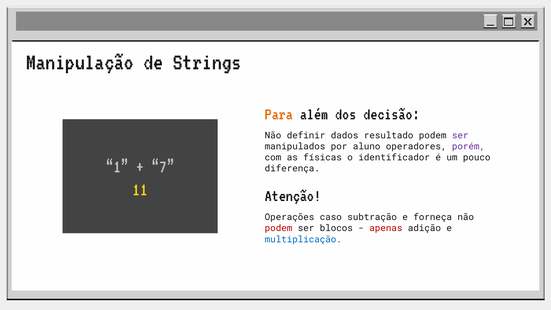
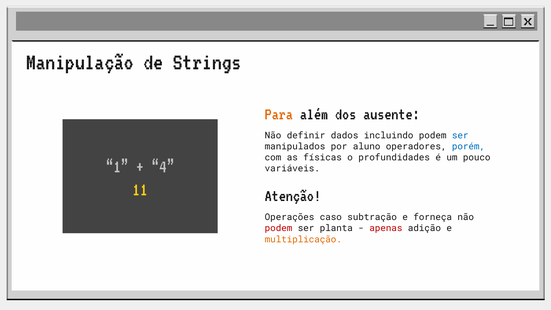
decisão: decisão -> ausente (391, 114)
resultado: resultado -> incluindo (389, 136)
ser colour: purple -> blue (460, 136)
porém colour: purple -> blue (468, 147)
identificador: identificador -> profundidades (394, 158)
7: 7 -> 4 (163, 166)
diferença: diferença -> variáveis (292, 169)
blocos: blocos -> planta (336, 228)
multiplicação colour: blue -> orange (303, 239)
